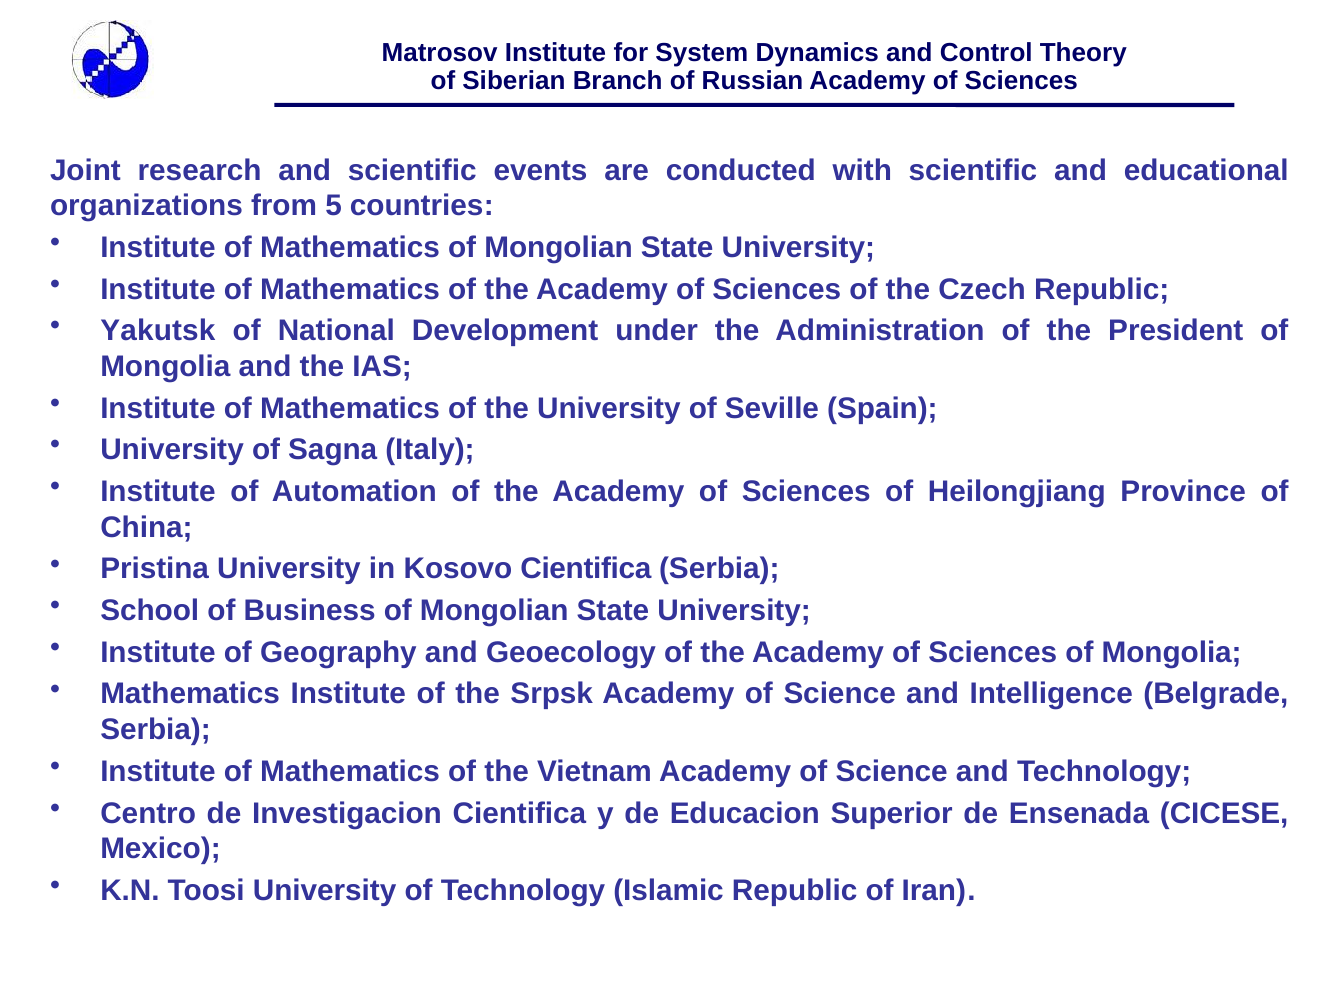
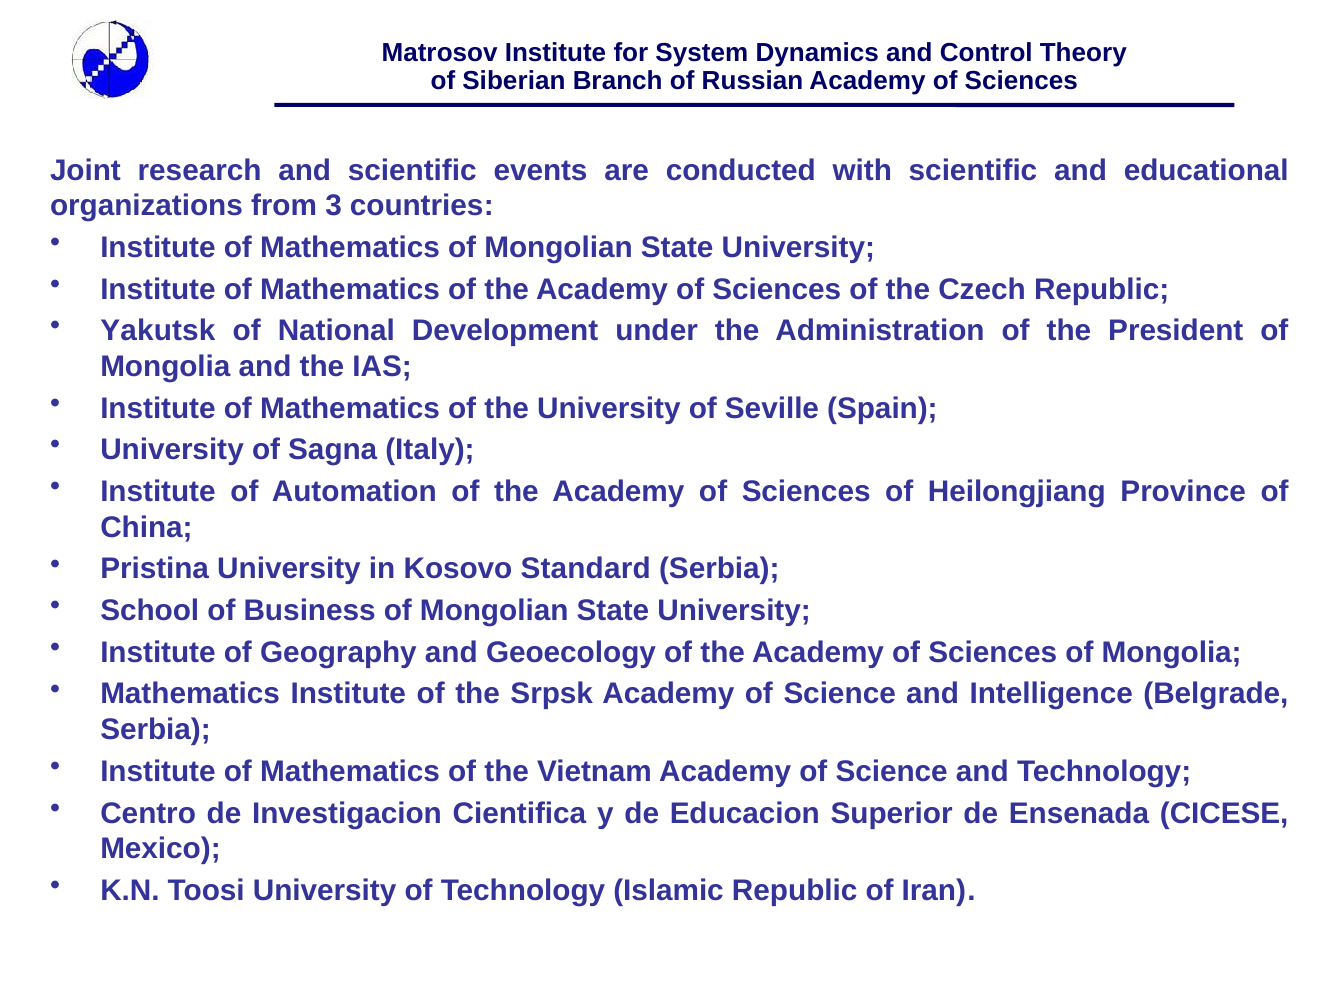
5: 5 -> 3 (334, 206)
Kosovo Cientifica: Cientifica -> Standard (586, 569)
